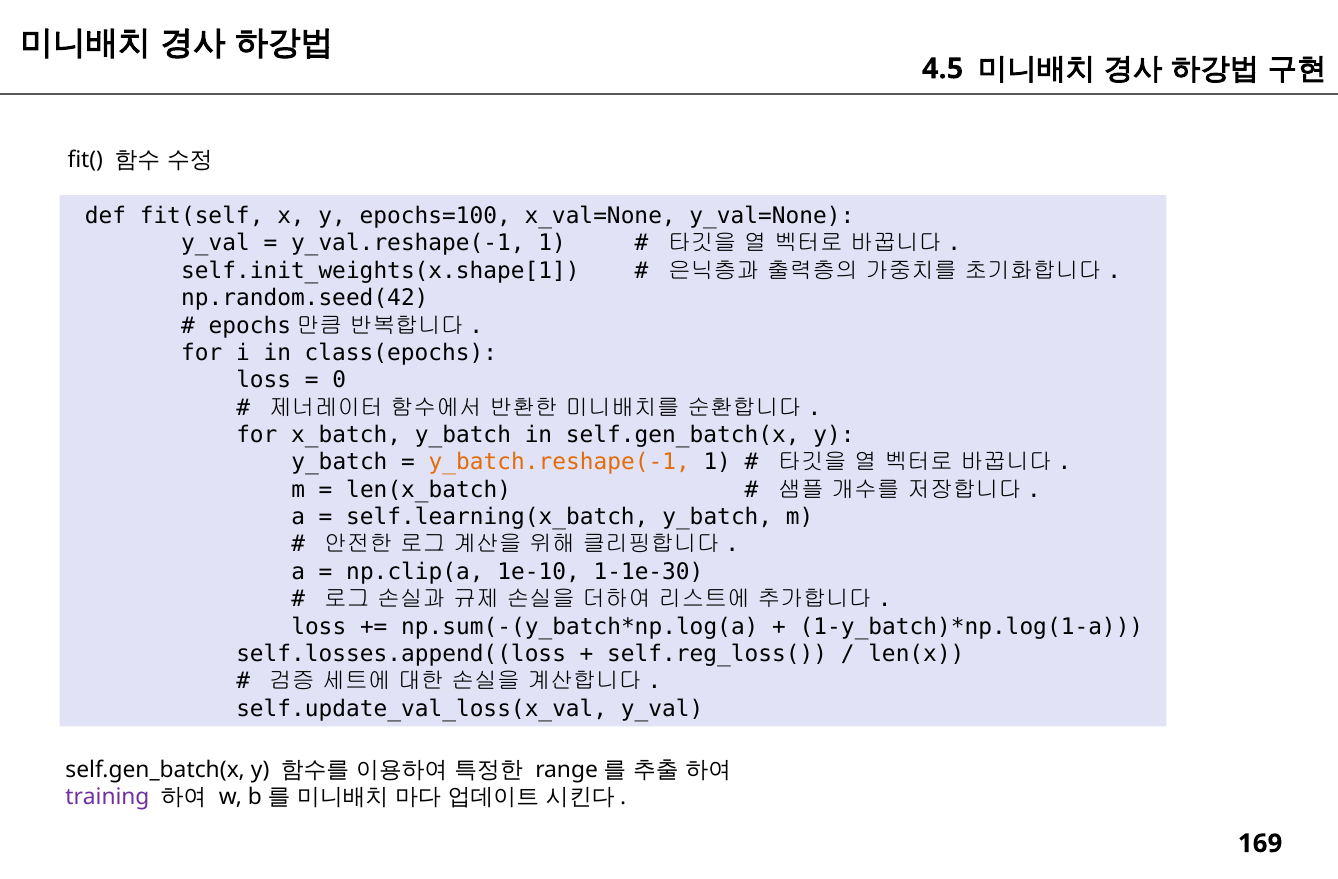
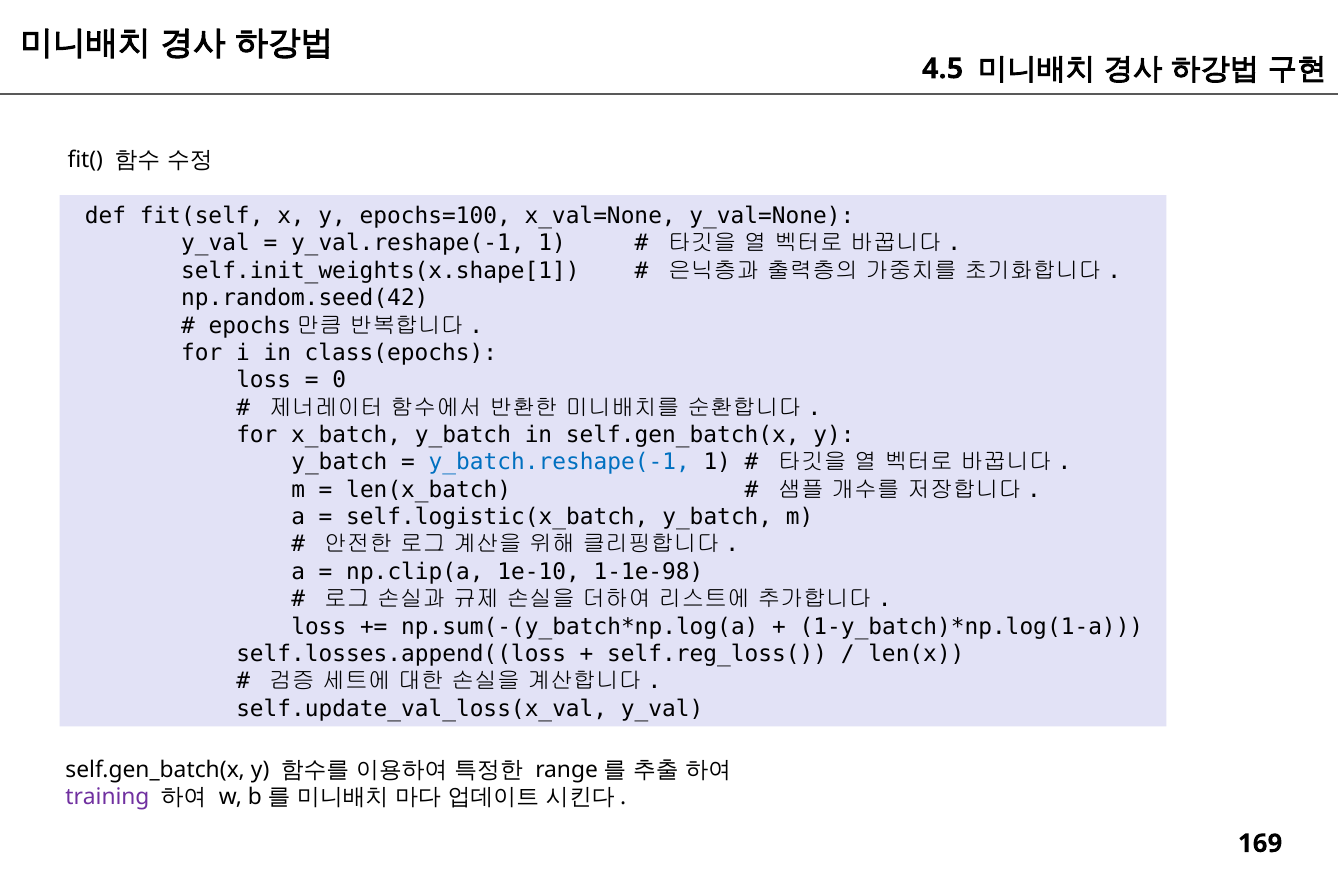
y_batch.reshape(-1 colour: orange -> blue (559, 462)
self.learning(x_batch: self.learning(x_batch -> self.logistic(x_batch (497, 517)
1-1e-30: 1-1e-30 -> 1-1e-98 (648, 572)
